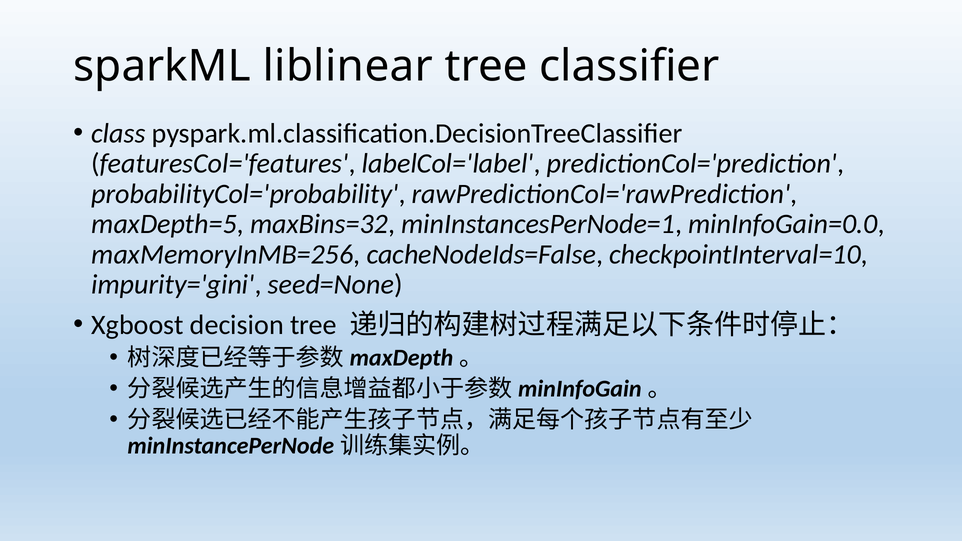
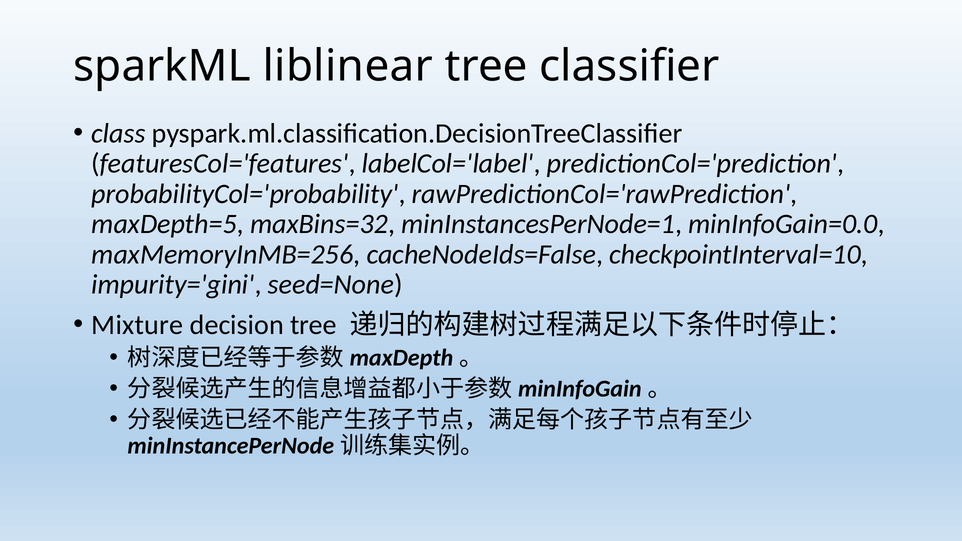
Xgboost: Xgboost -> Mixture (137, 325)
